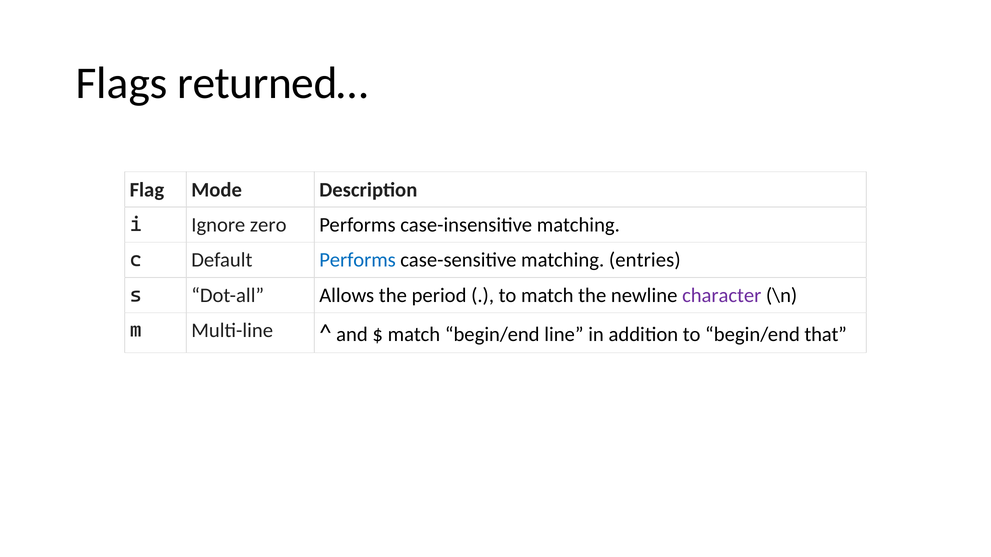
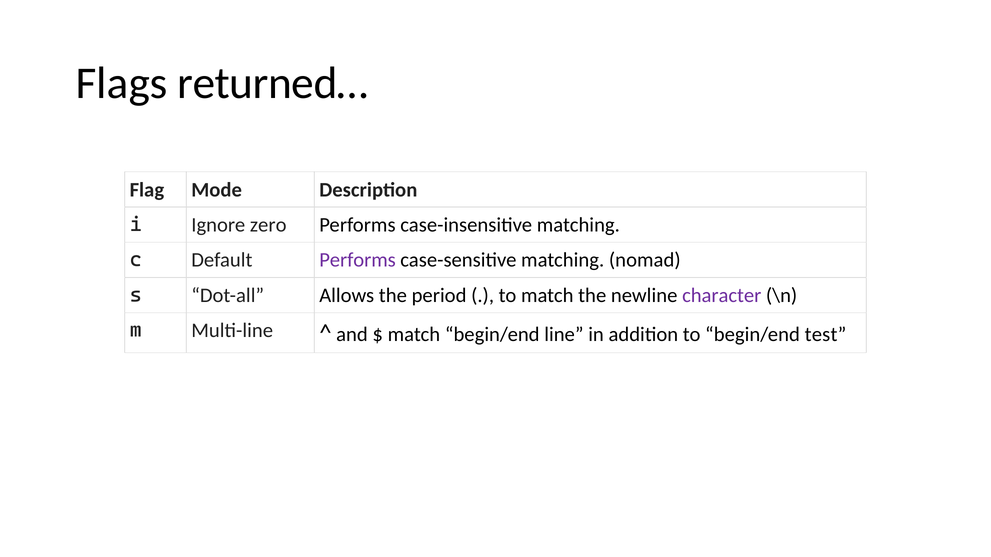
Performs colour: blue -> purple (358, 260)
entries: entries -> nomad (645, 260)
that: that -> test (825, 334)
